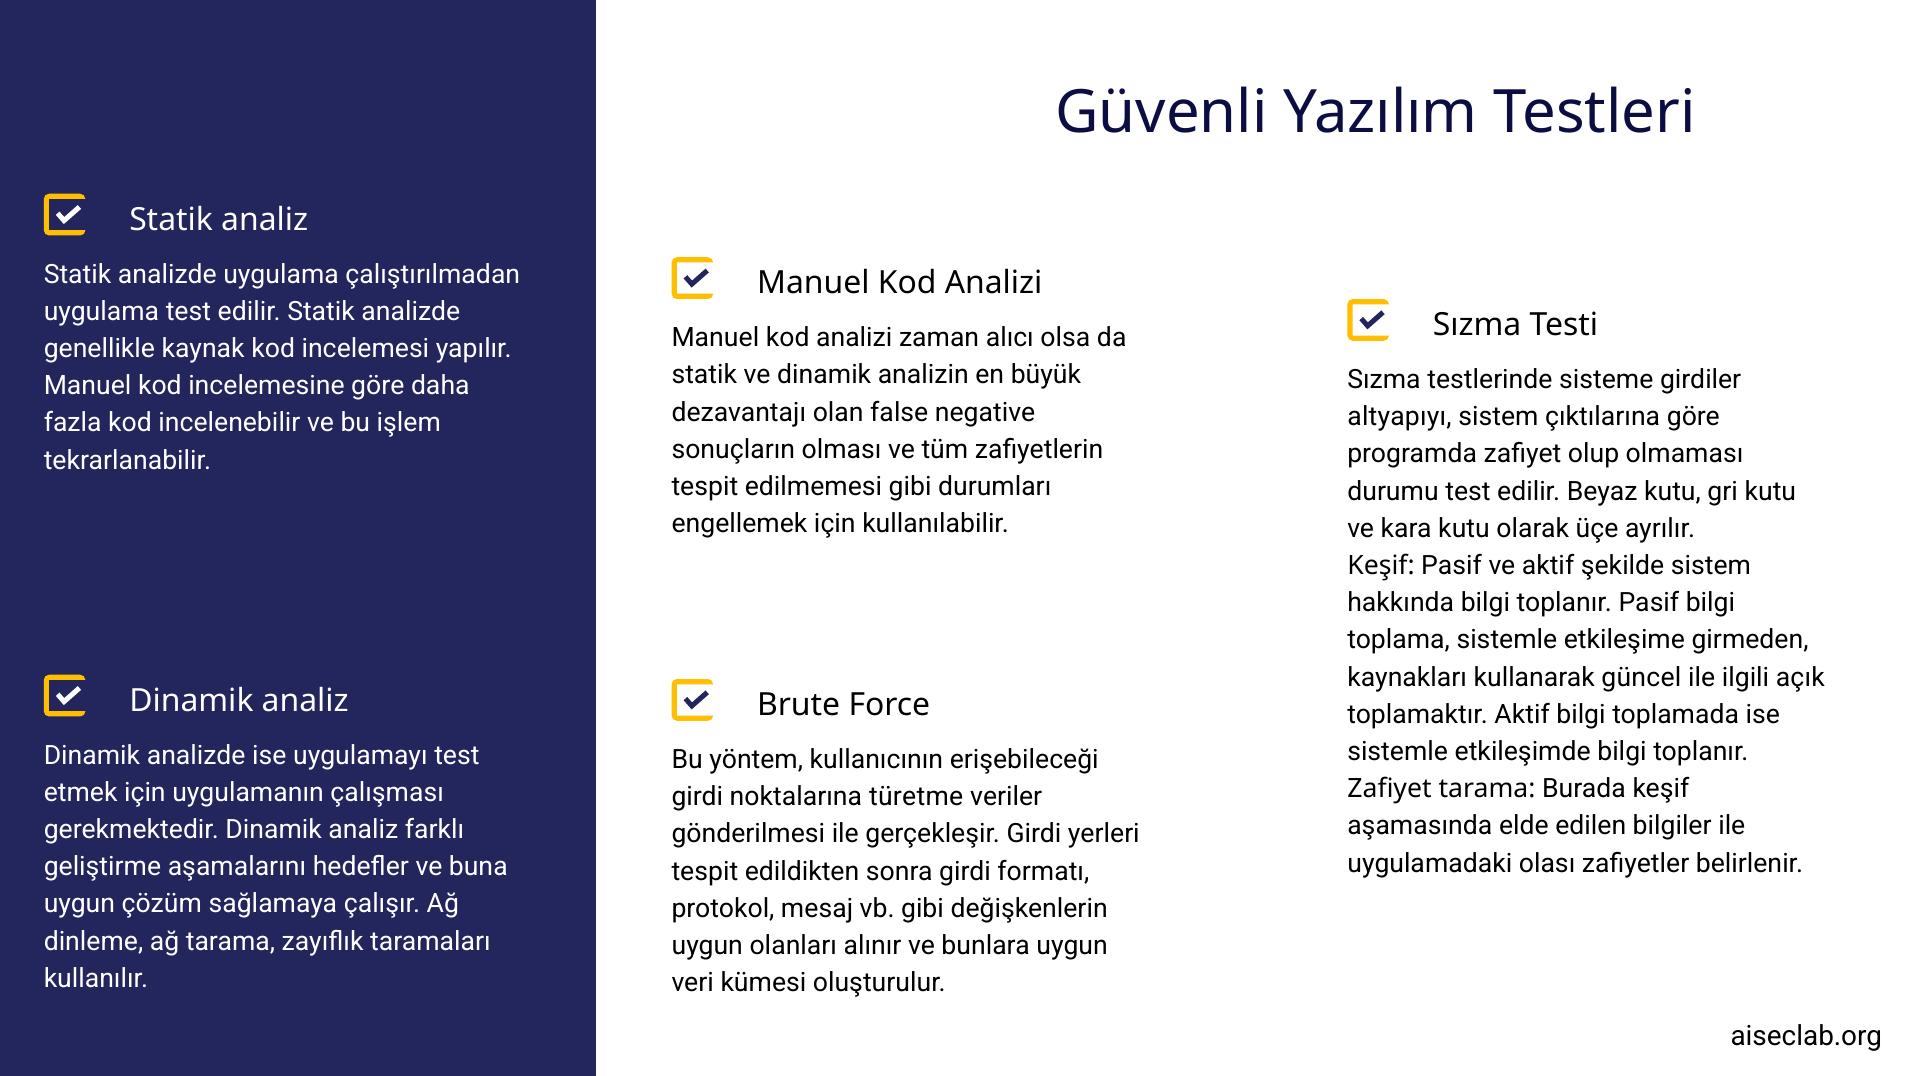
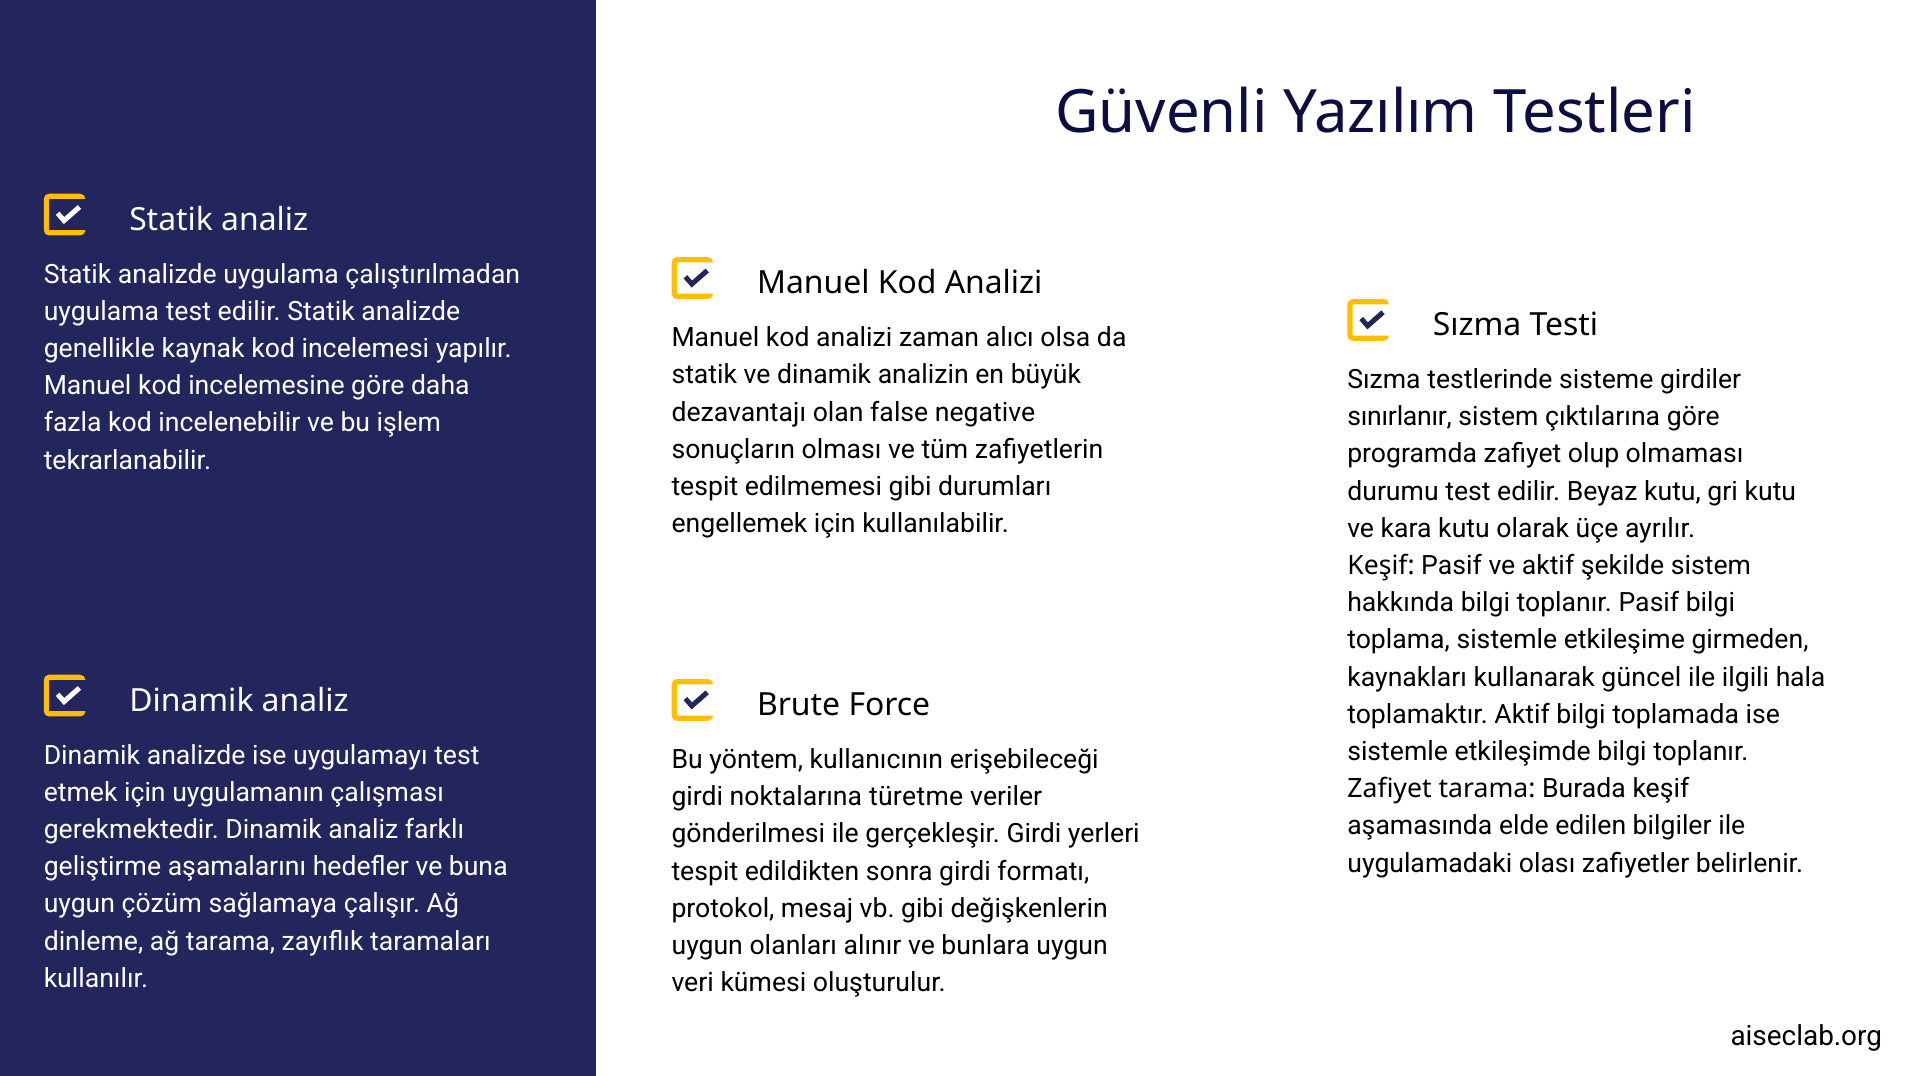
altyapıyı: altyapıyı -> sınırlanır (1400, 417)
açık: açık -> hala (1801, 678)
